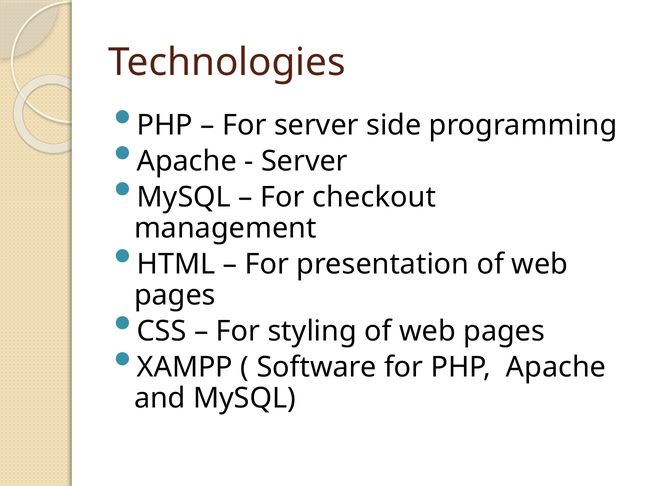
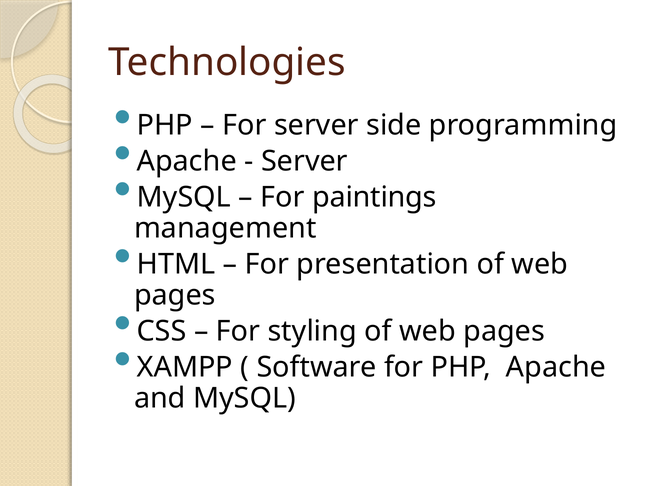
checkout: checkout -> paintings (374, 197)
